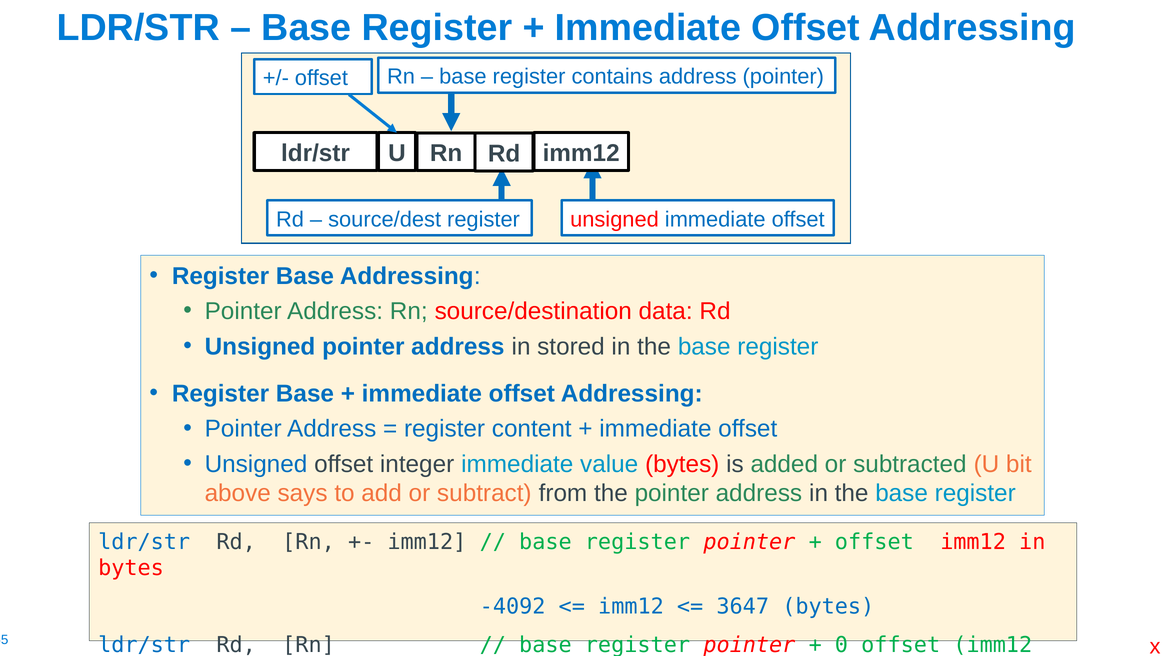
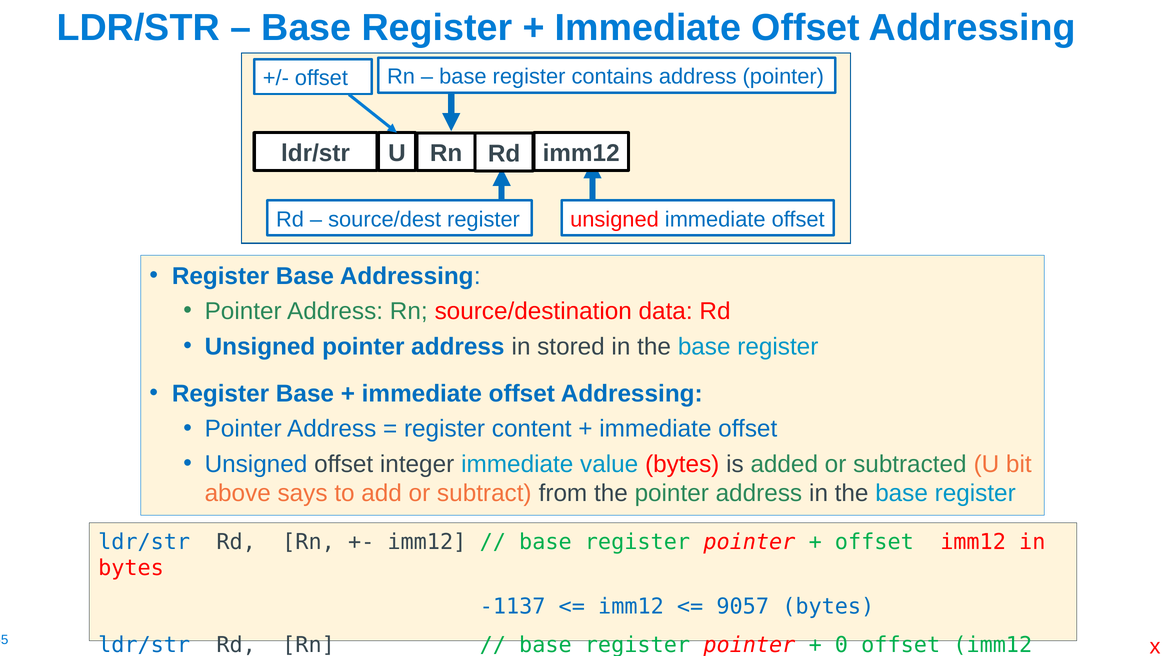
-4092: -4092 -> -1137 (513, 606)
3647: 3647 -> 9057 (743, 606)
